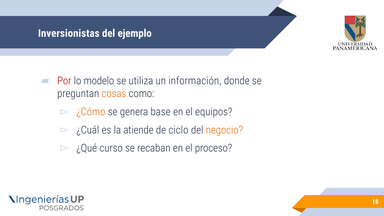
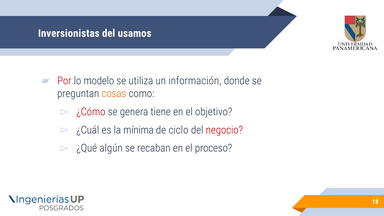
ejemplo: ejemplo -> usamos (135, 33)
¿Cómo colour: orange -> red (91, 112)
base: base -> tiene (161, 112)
equipos: equipos -> objetivo (214, 112)
atiende: atiende -> mínima (138, 130)
negocio colour: orange -> red (224, 130)
curso: curso -> algún (111, 148)
